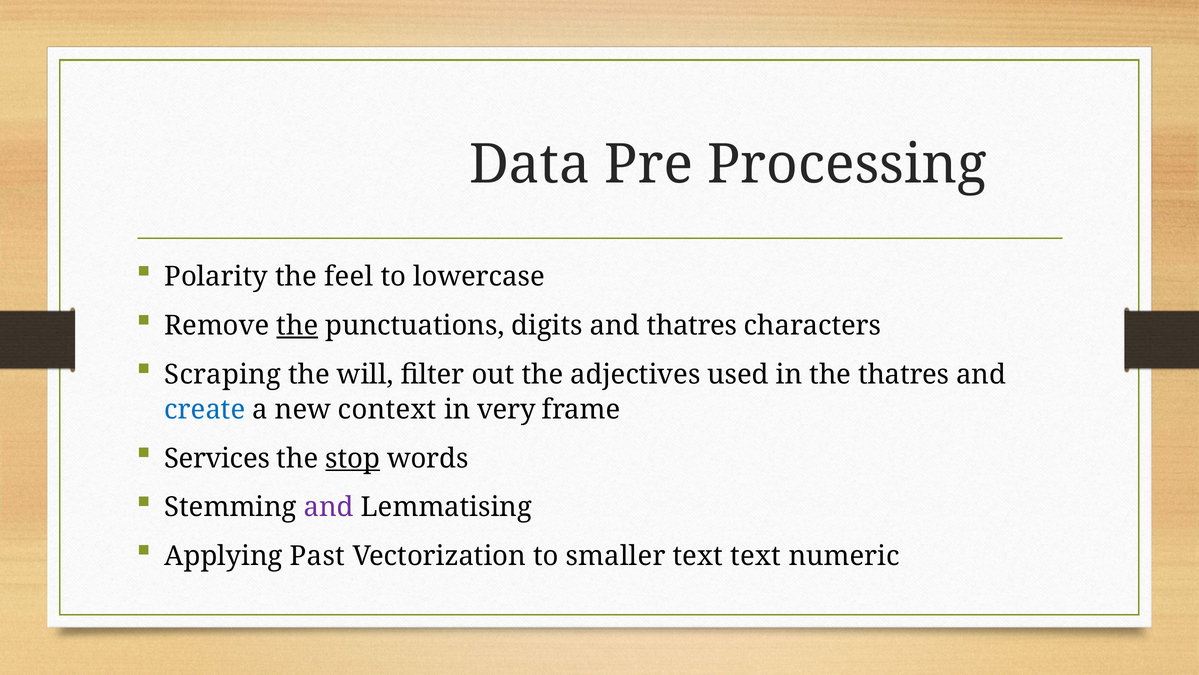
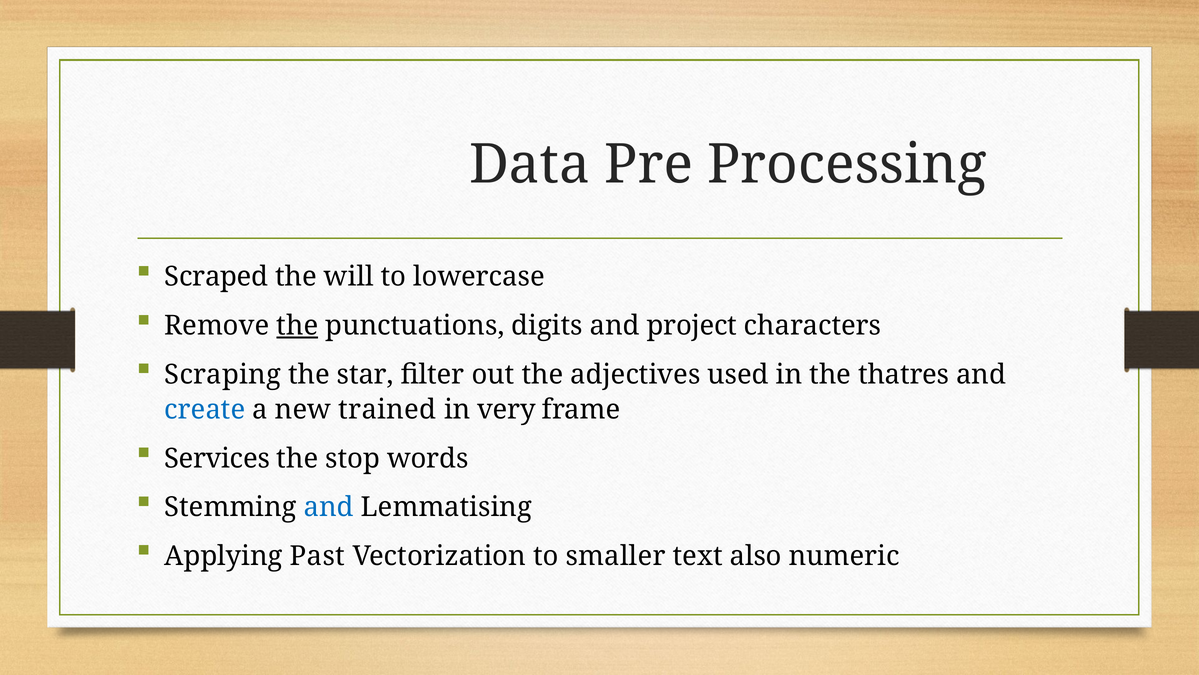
Polarity: Polarity -> Scraped (216, 277)
feel: feel -> will (349, 277)
and thatres: thatres -> project (692, 325)
will: will -> star (365, 374)
context: context -> trained (387, 409)
stop underline: present -> none (353, 458)
and colour: purple -> blue (329, 507)
text text: text -> also (756, 556)
